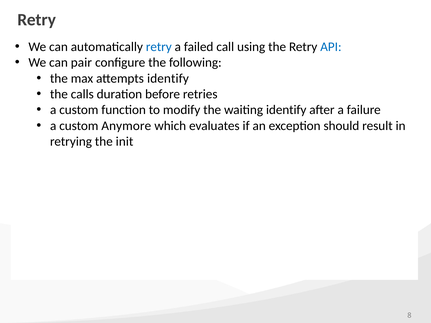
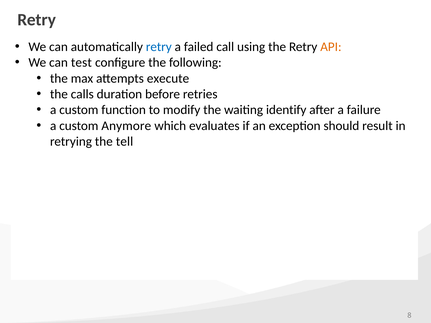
API colour: blue -> orange (331, 47)
pair: pair -> test (81, 63)
attempts identify: identify -> execute (168, 78)
init: init -> tell (125, 142)
